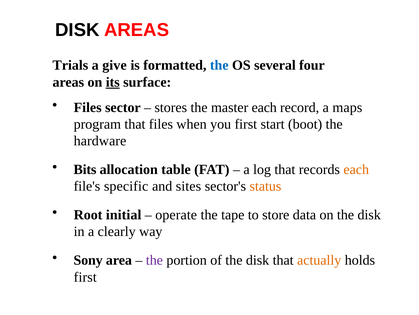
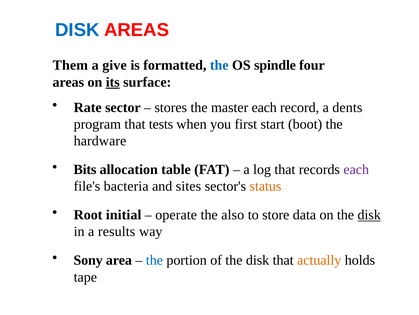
DISK colour: black -> blue (77, 30)
Trials: Trials -> Them (70, 65)
several: several -> spindle (275, 65)
Files: Files -> Rate (88, 107)
maps: maps -> dents (347, 107)
that files: files -> tests (161, 124)
each colour: orange -> purple (356, 169)
specific: specific -> bacteria (126, 186)
tape: tape -> also (233, 214)
disk underline: none -> present (369, 214)
clearly: clearly -> results (117, 231)
the colour: purple -> blue (154, 260)
first: first -> tape (85, 276)
